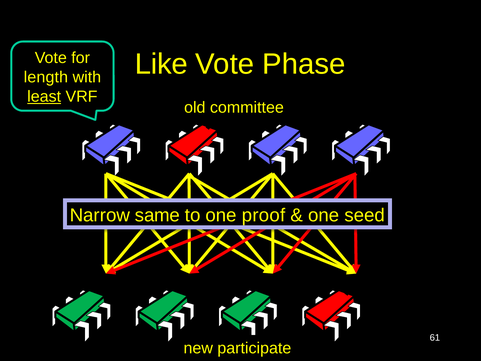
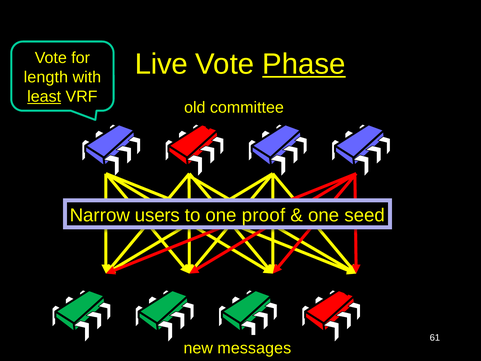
Like: Like -> Live (161, 64)
Phase underline: none -> present (304, 64)
same: same -> users (157, 215)
participate: participate -> messages (254, 348)
